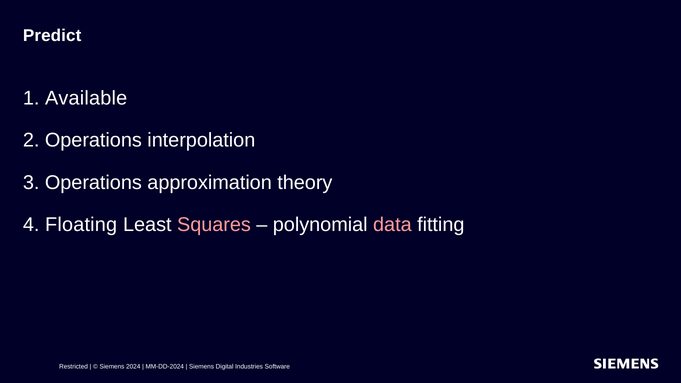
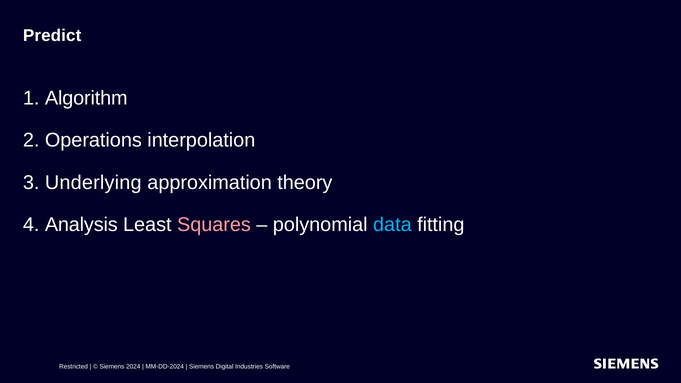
Available: Available -> Algorithm (86, 98)
3 Operations: Operations -> Underlying (93, 183)
Floating: Floating -> Analysis (81, 225)
data colour: pink -> light blue (392, 225)
